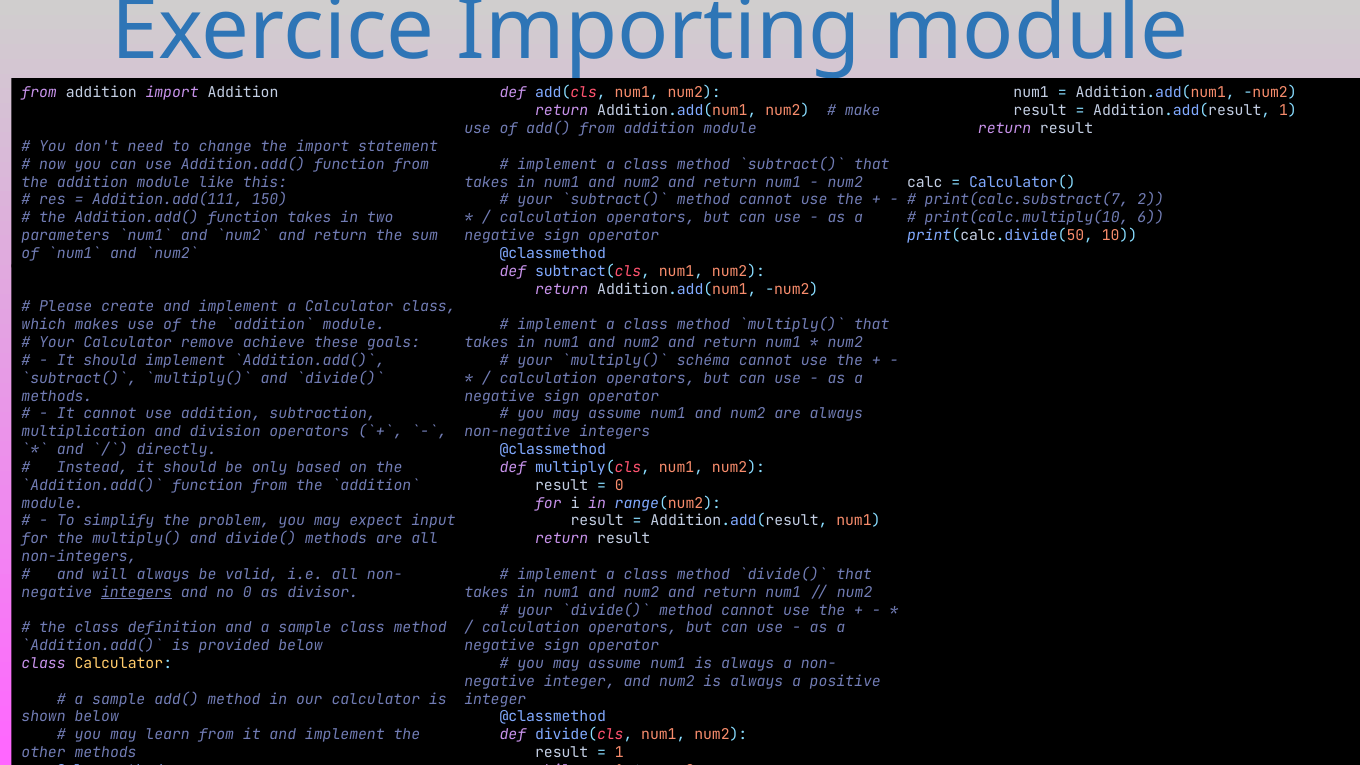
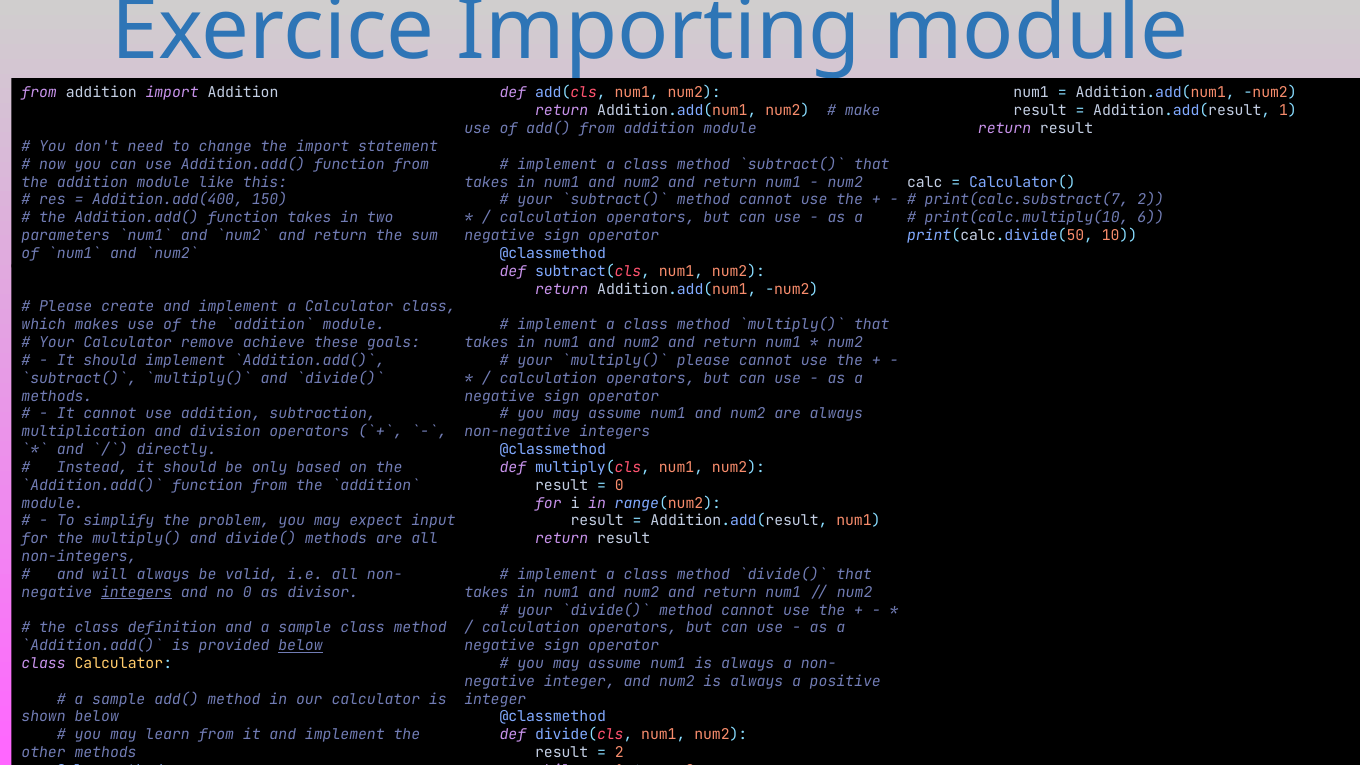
Addition.add(111: Addition.add(111 -> Addition.add(400 (168, 200)
schéma: schéma -> please (703, 360)
below underline: none -> present (301, 646)
1: 1 -> 2 (619, 753)
